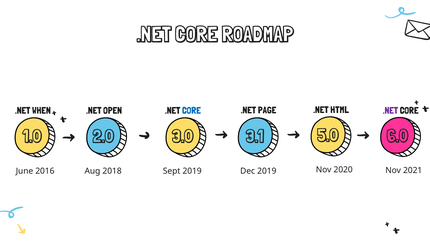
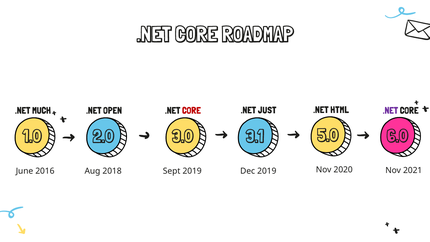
CORE colour: blue -> red (191, 111)
PAGE: PAGE -> JUST (267, 110)
WHEN: WHEN -> MUCH (42, 111)
